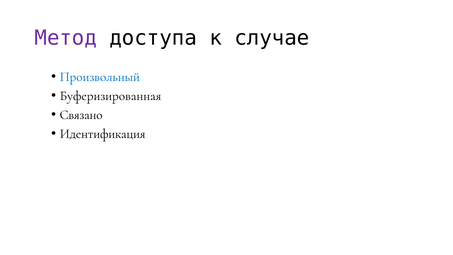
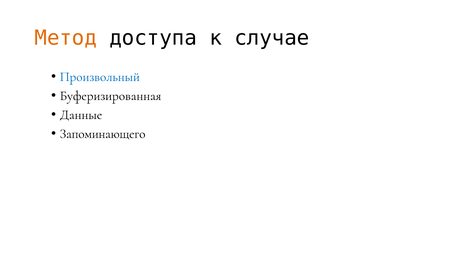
Метод colour: purple -> orange (66, 38)
Связано: Связано -> Данные (81, 114)
Идентификация: Идентификация -> Запоминающего (103, 133)
